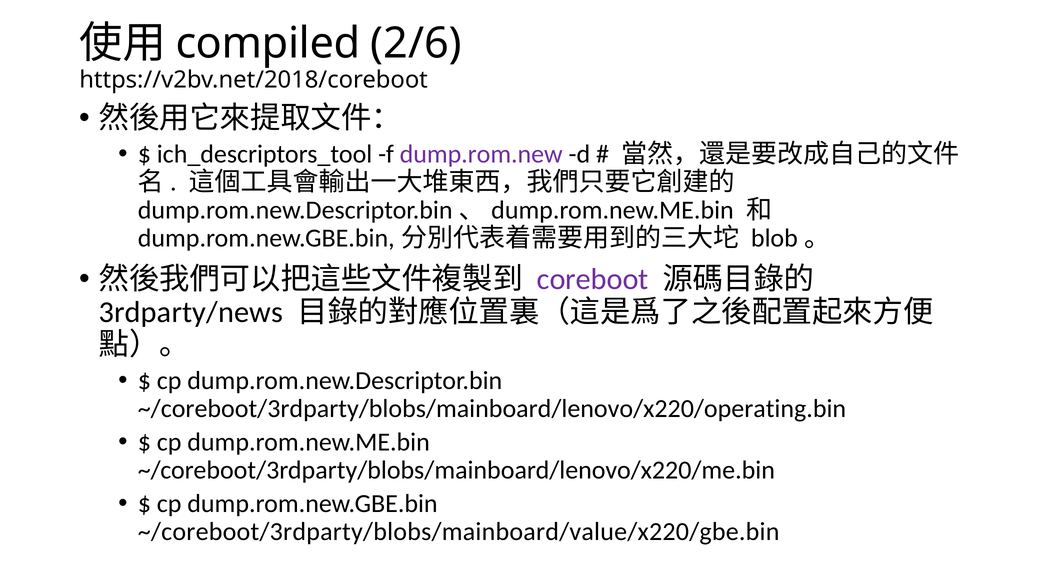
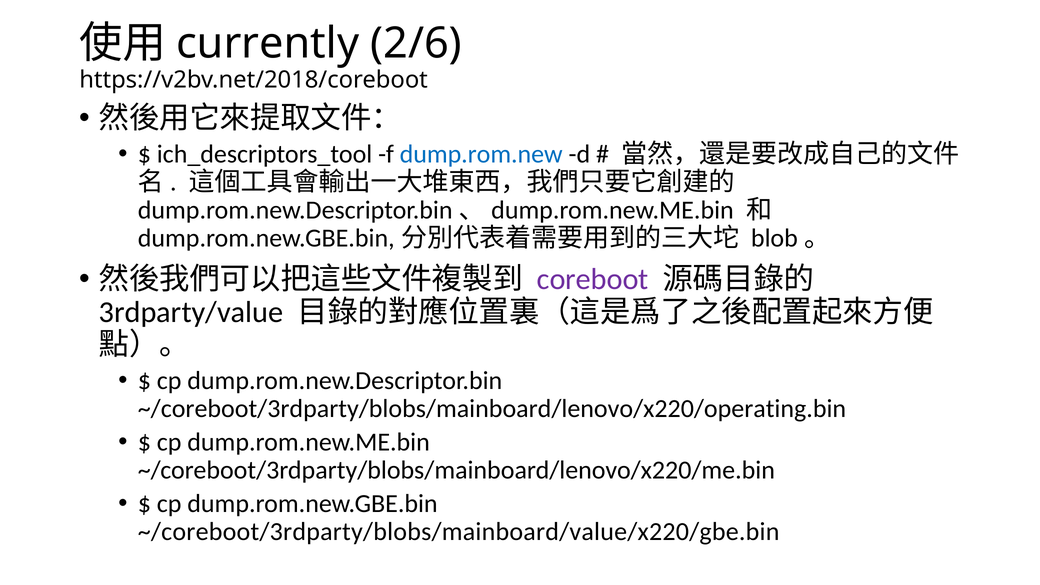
compiled: compiled -> currently (268, 44)
dump.rom.new colour: purple -> blue (481, 154)
3rdparty/news: 3rdparty/news -> 3rdparty/value (191, 312)
